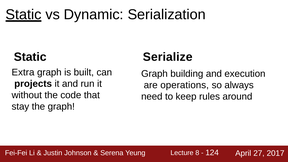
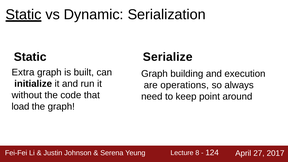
projects: projects -> initialize (33, 84)
rules: rules -> point (210, 96)
stay: stay -> load (20, 107)
